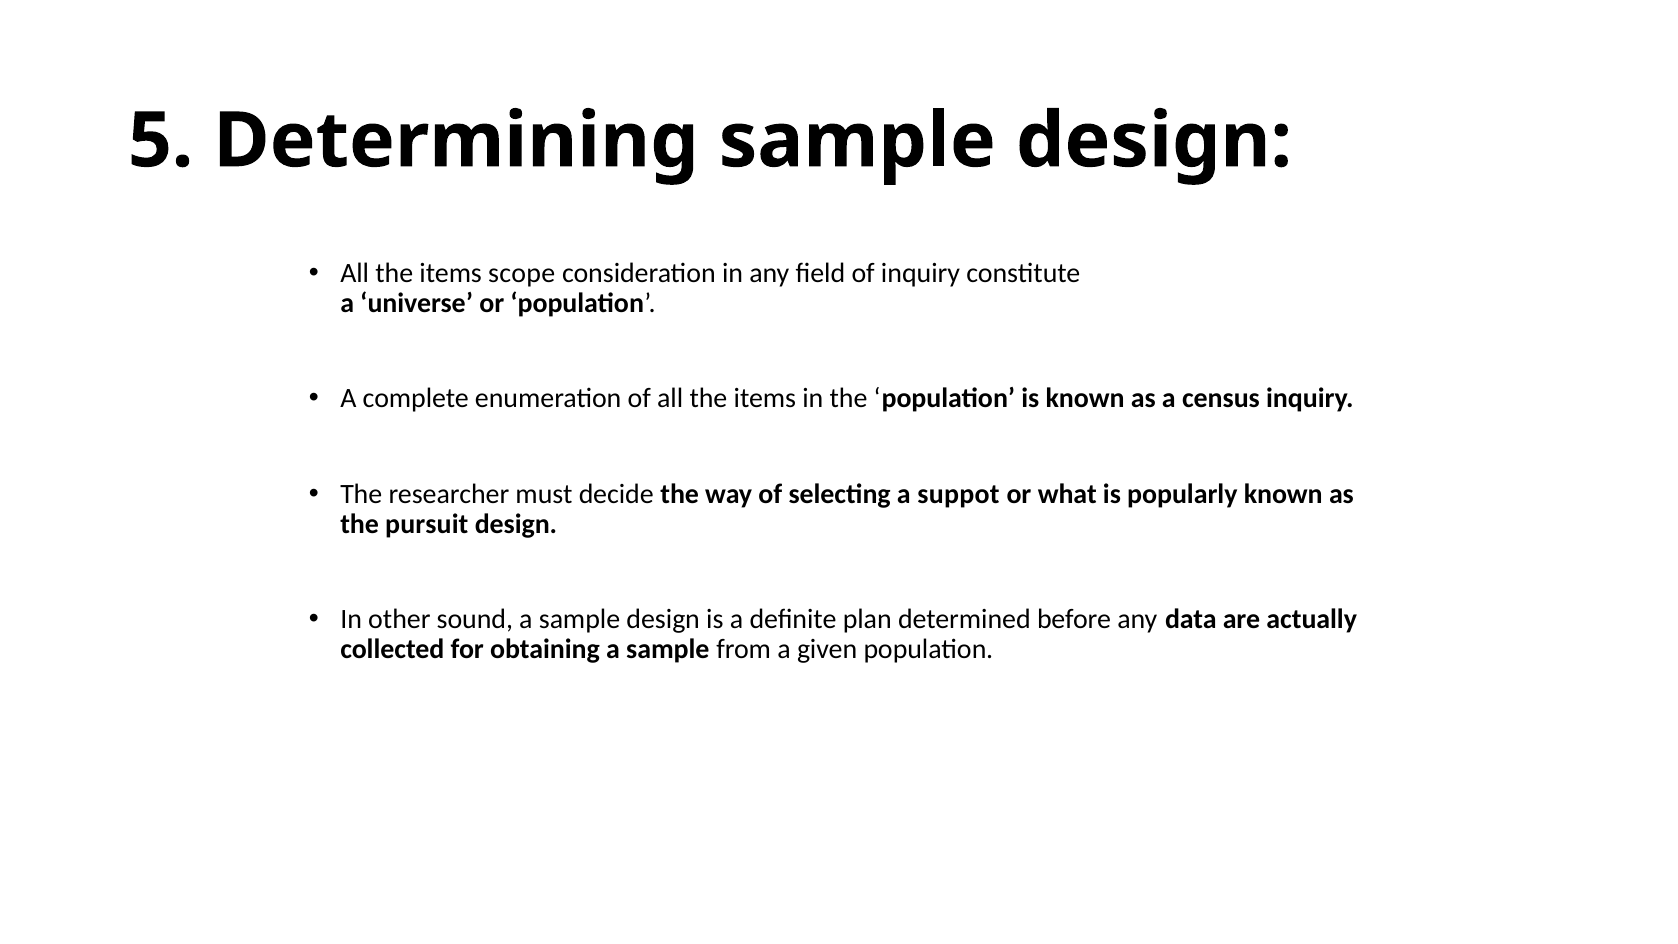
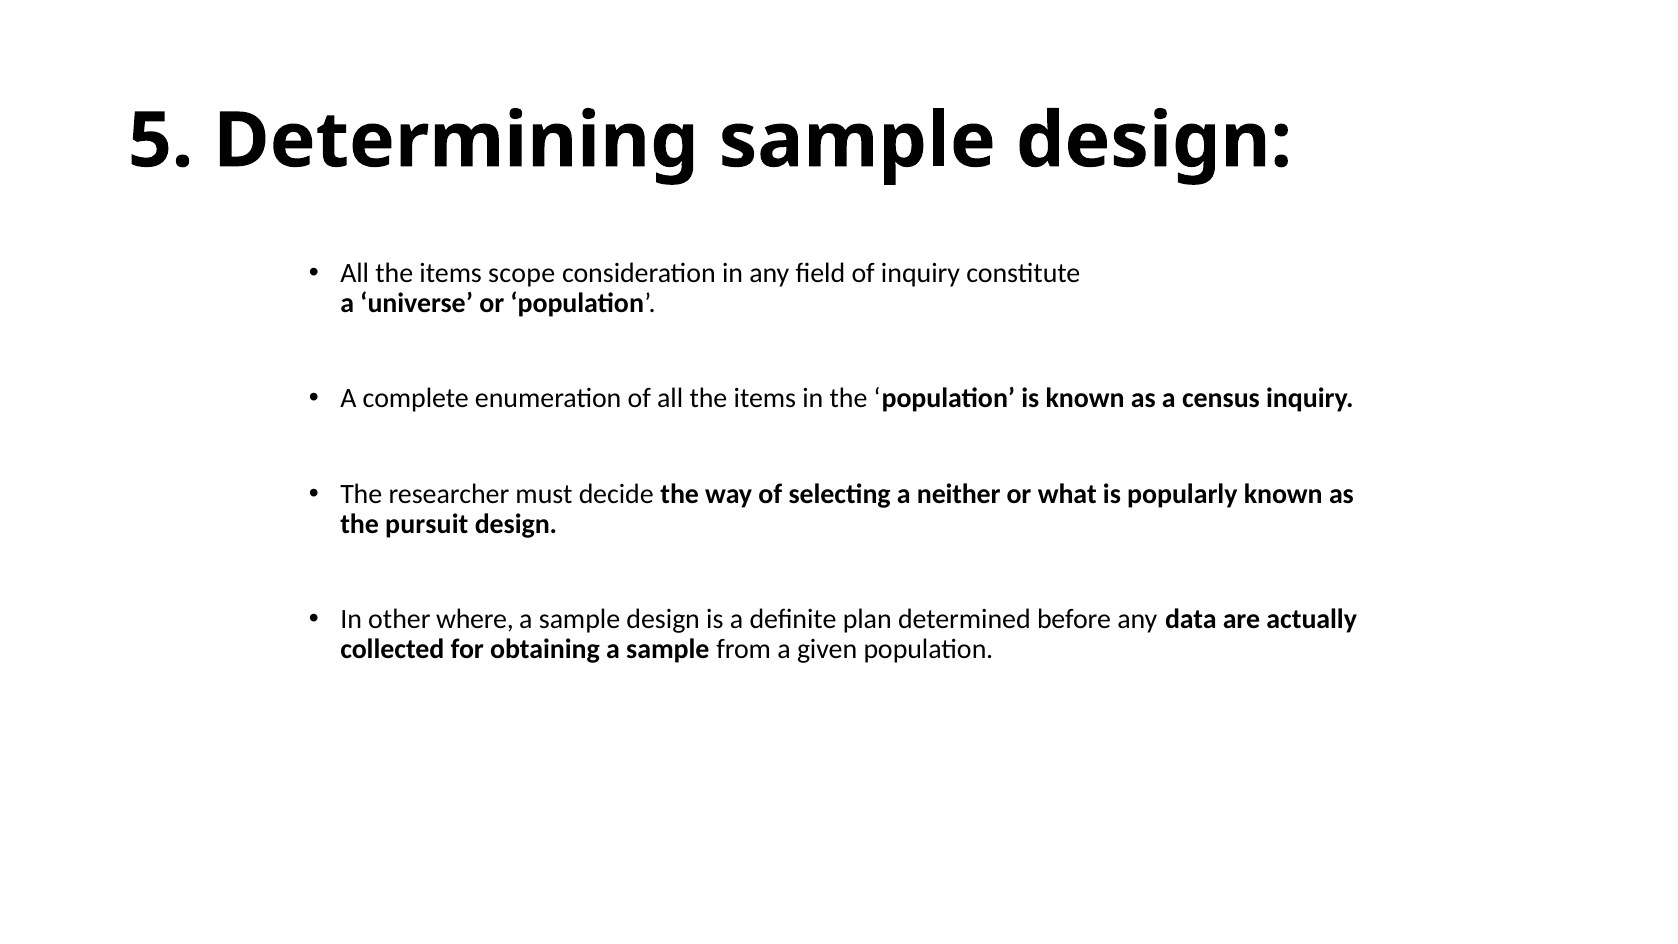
suppot: suppot -> neither (959, 494)
sound: sound -> where (475, 619)
